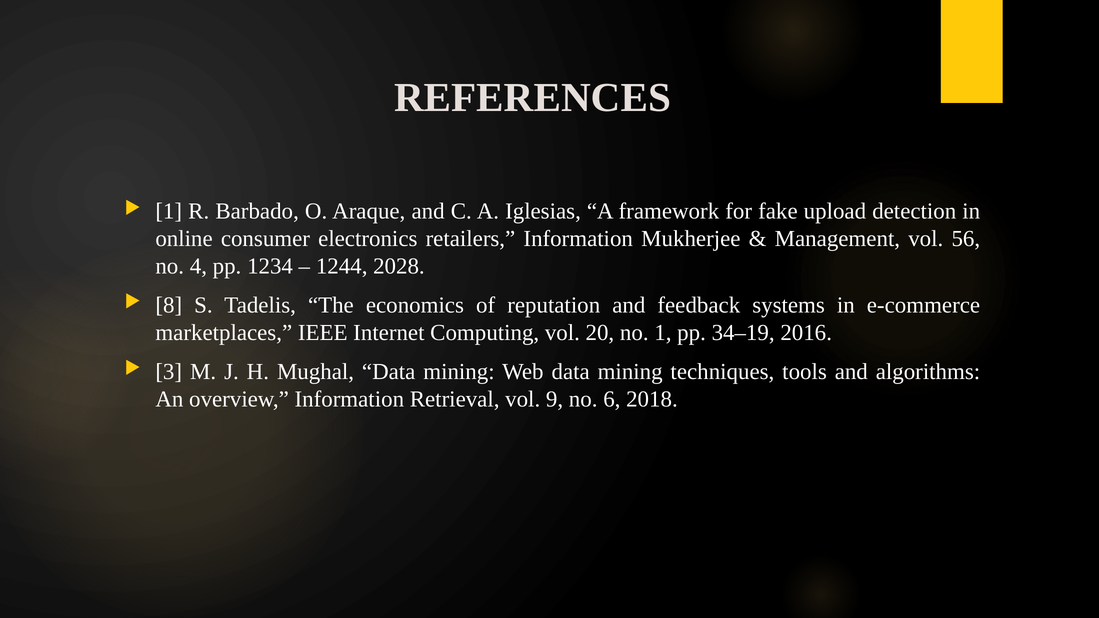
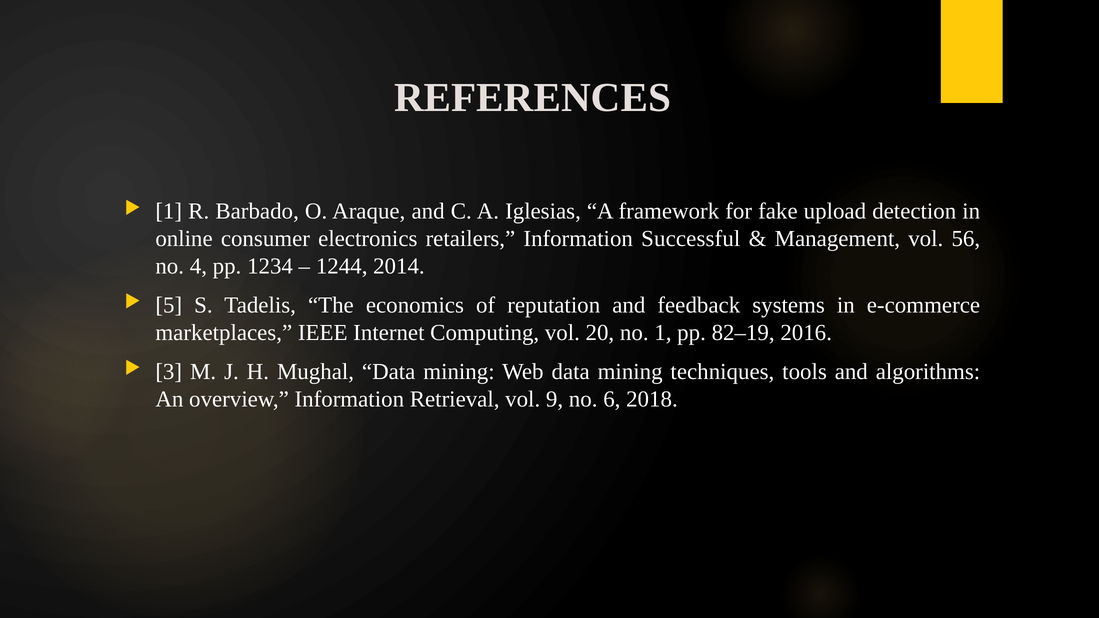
Mukherjee: Mukherjee -> Successful (691, 239)
2028: 2028 -> 2014 (399, 266)
8: 8 -> 5 (169, 305)
34–19: 34–19 -> 82–19 (743, 333)
